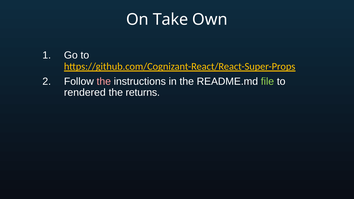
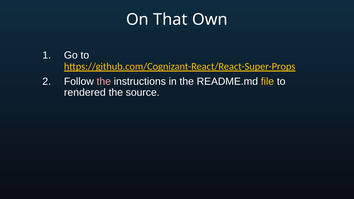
Take: Take -> That (170, 20)
file colour: light green -> yellow (267, 81)
returns: returns -> source (143, 93)
